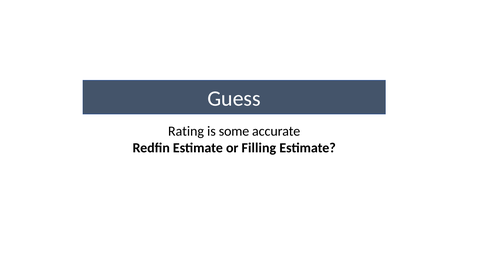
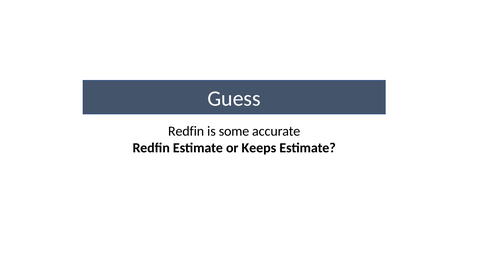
Rating: Rating -> Redfin (186, 131)
Filling: Filling -> Keeps (259, 147)
